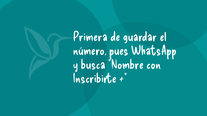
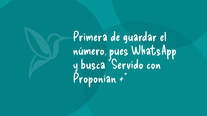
Nombre: Nombre -> Servido (126, 65)
Inscribirte: Inscribirte -> Proponían (95, 79)
